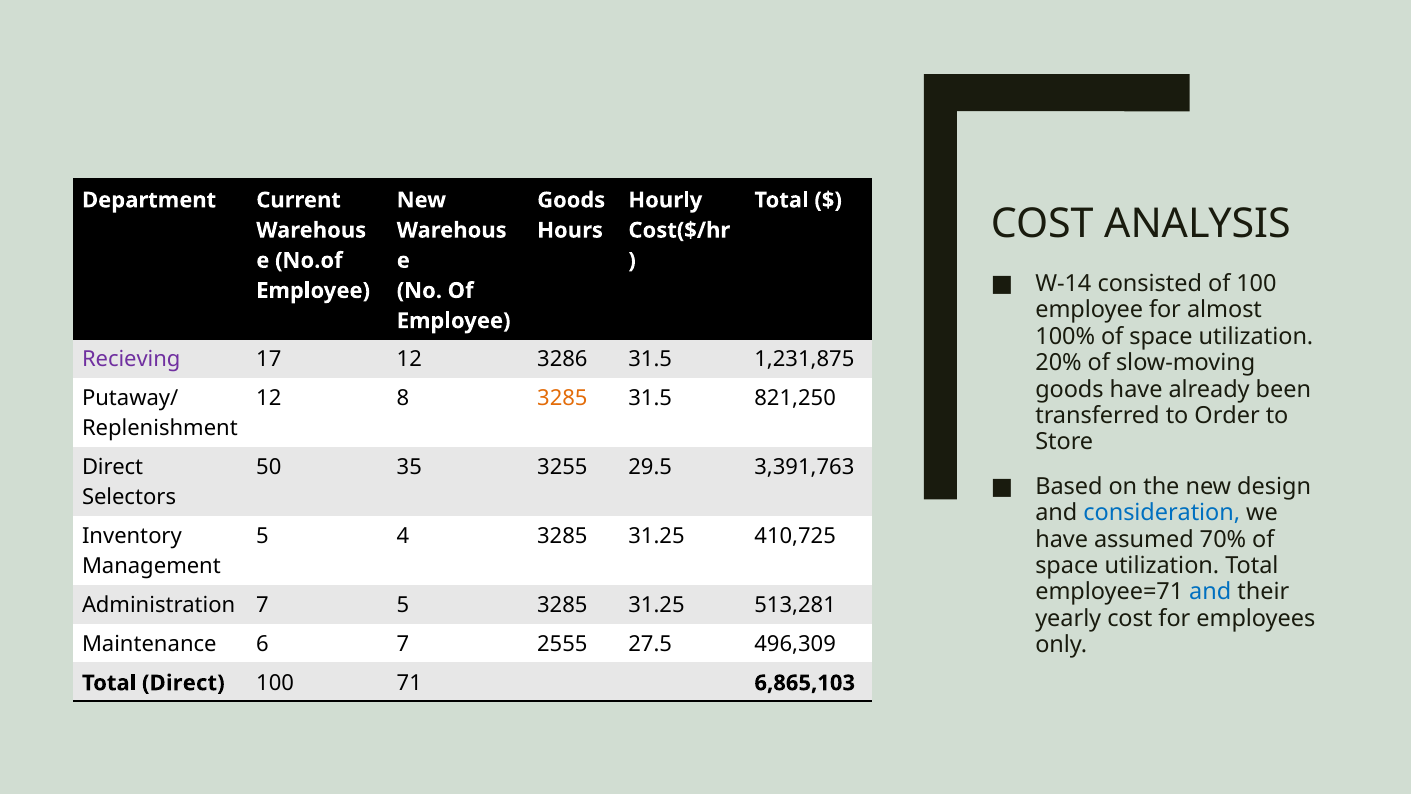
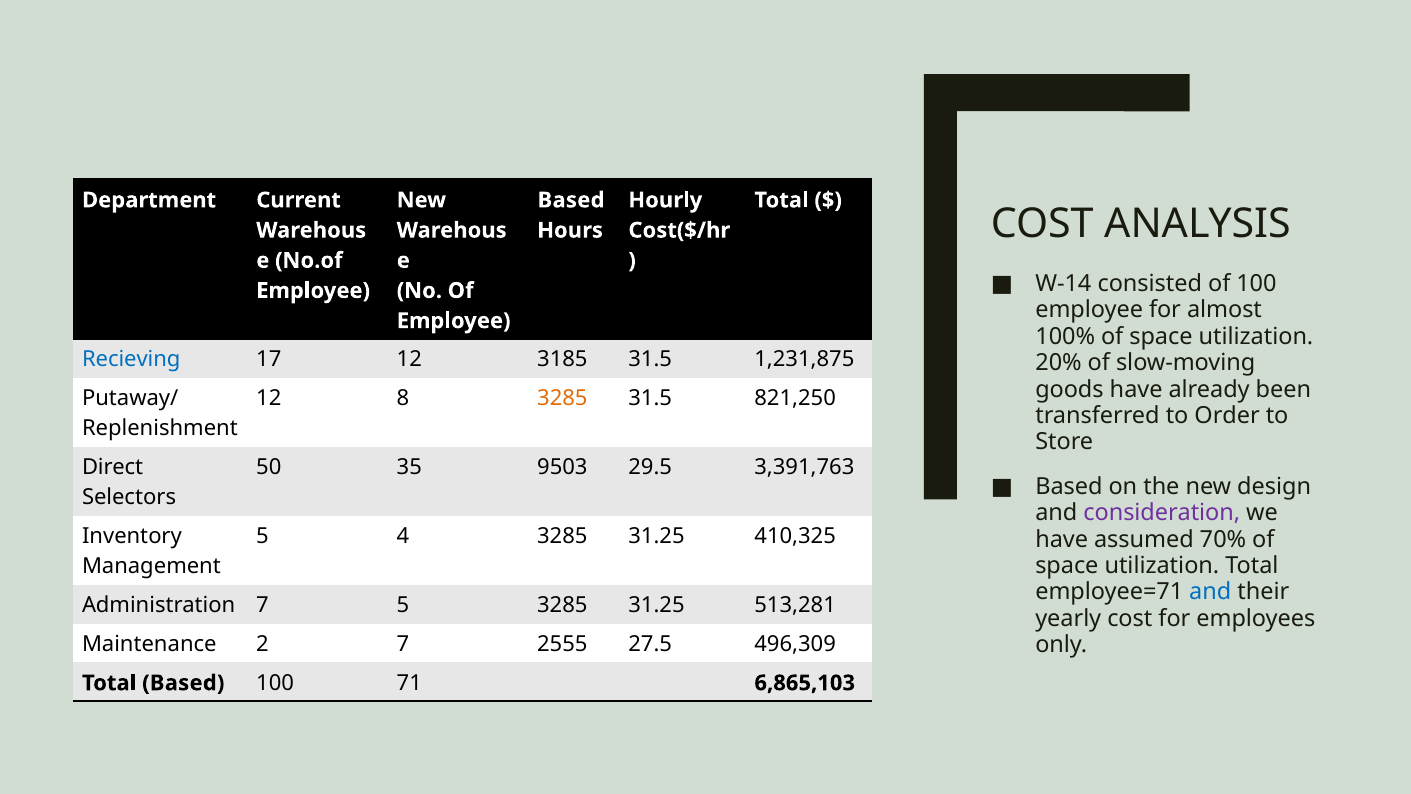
Goods: Goods -> Based (571, 200)
Recieving colour: purple -> blue (131, 360)
3286: 3286 -> 3185 (562, 360)
3255: 3255 -> 9503 (562, 467)
consideration colour: blue -> purple (1162, 513)
410,725: 410,725 -> 410,325 (795, 536)
6: 6 -> 2 (263, 644)
Total Direct: Direct -> Based (183, 683)
